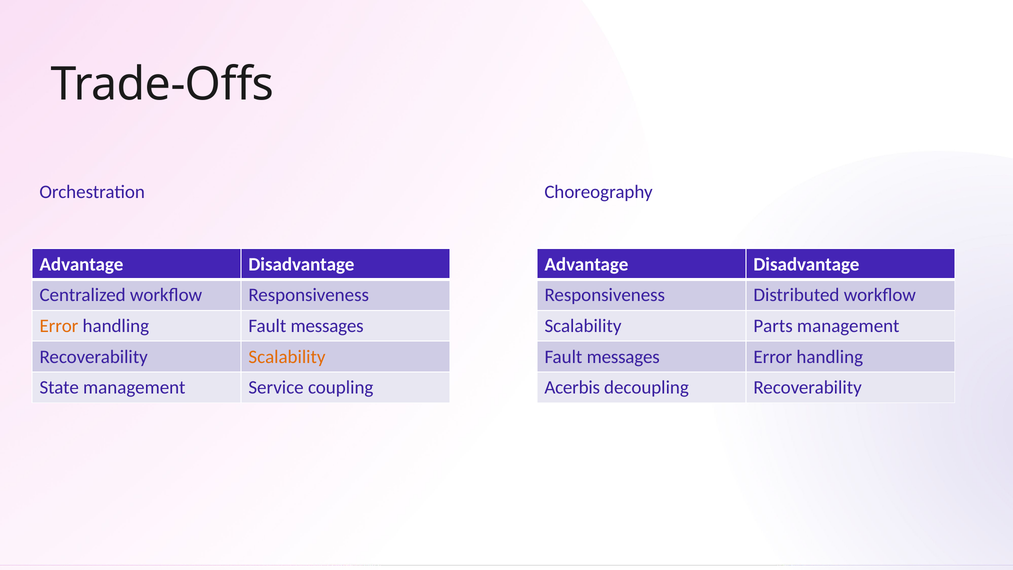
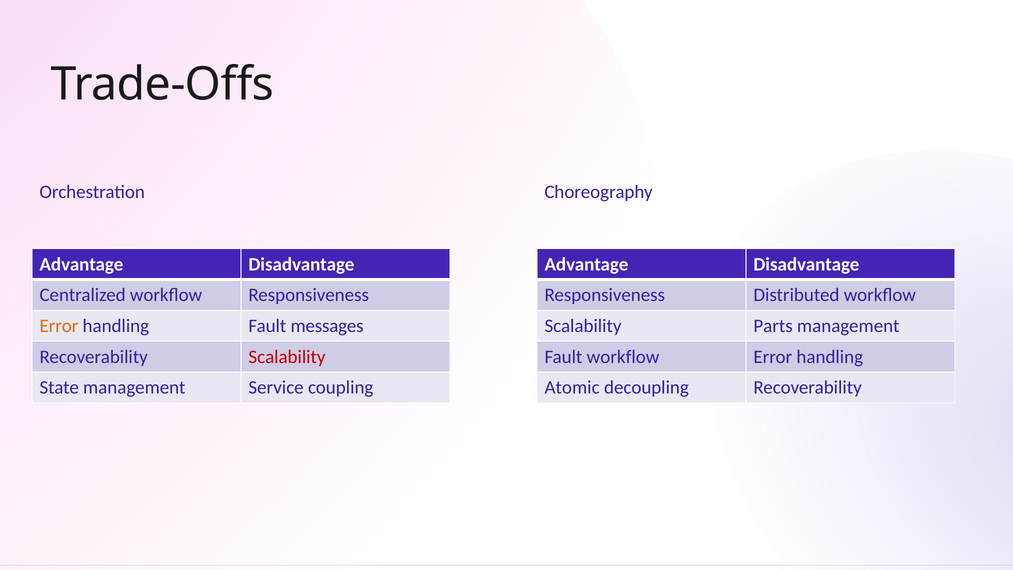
Scalability colour: orange -> red (287, 357)
messages: messages -> workflow (623, 357)
Acerbis: Acerbis -> Atomic (572, 387)
